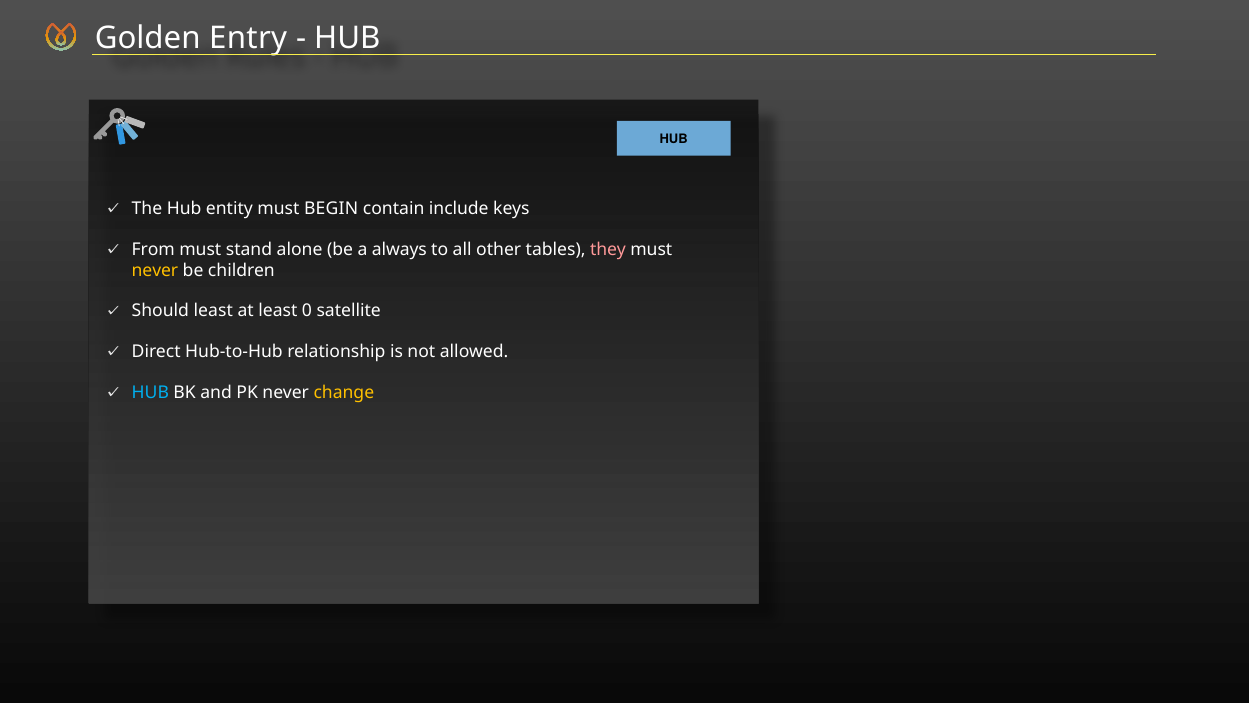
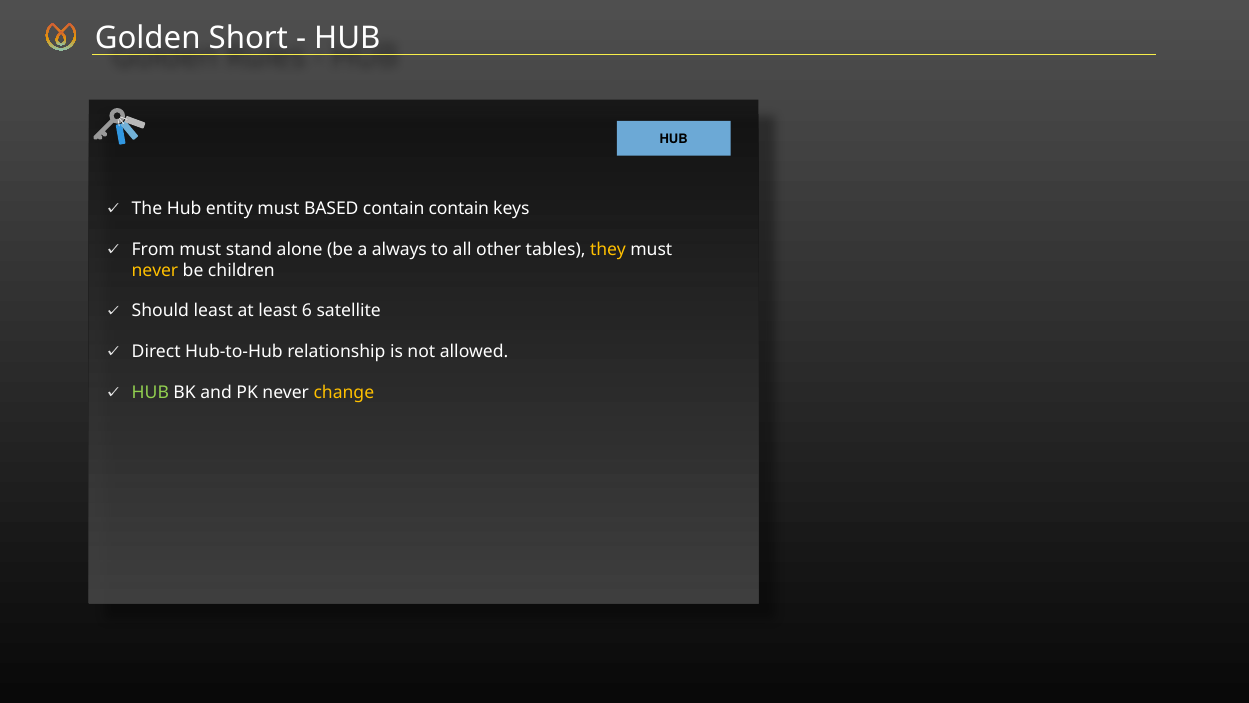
Entry: Entry -> Short (248, 39)
BEGIN: BEGIN -> BASED (331, 209)
contain include: include -> contain (459, 209)
they colour: pink -> yellow (608, 249)
0: 0 -> 6 (307, 311)
HUB colour: light blue -> light green (150, 392)
